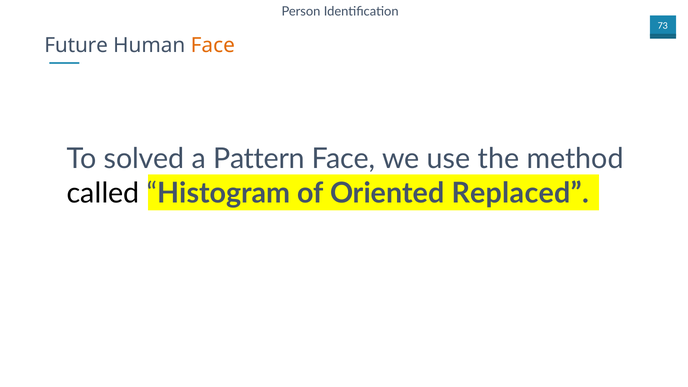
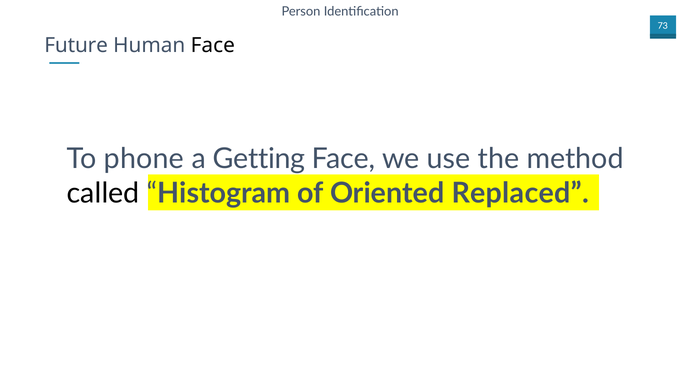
Face colour: orange -> black (213, 45)
solved: solved -> phone (144, 159)
Pattern: Pattern -> Getting (259, 159)
